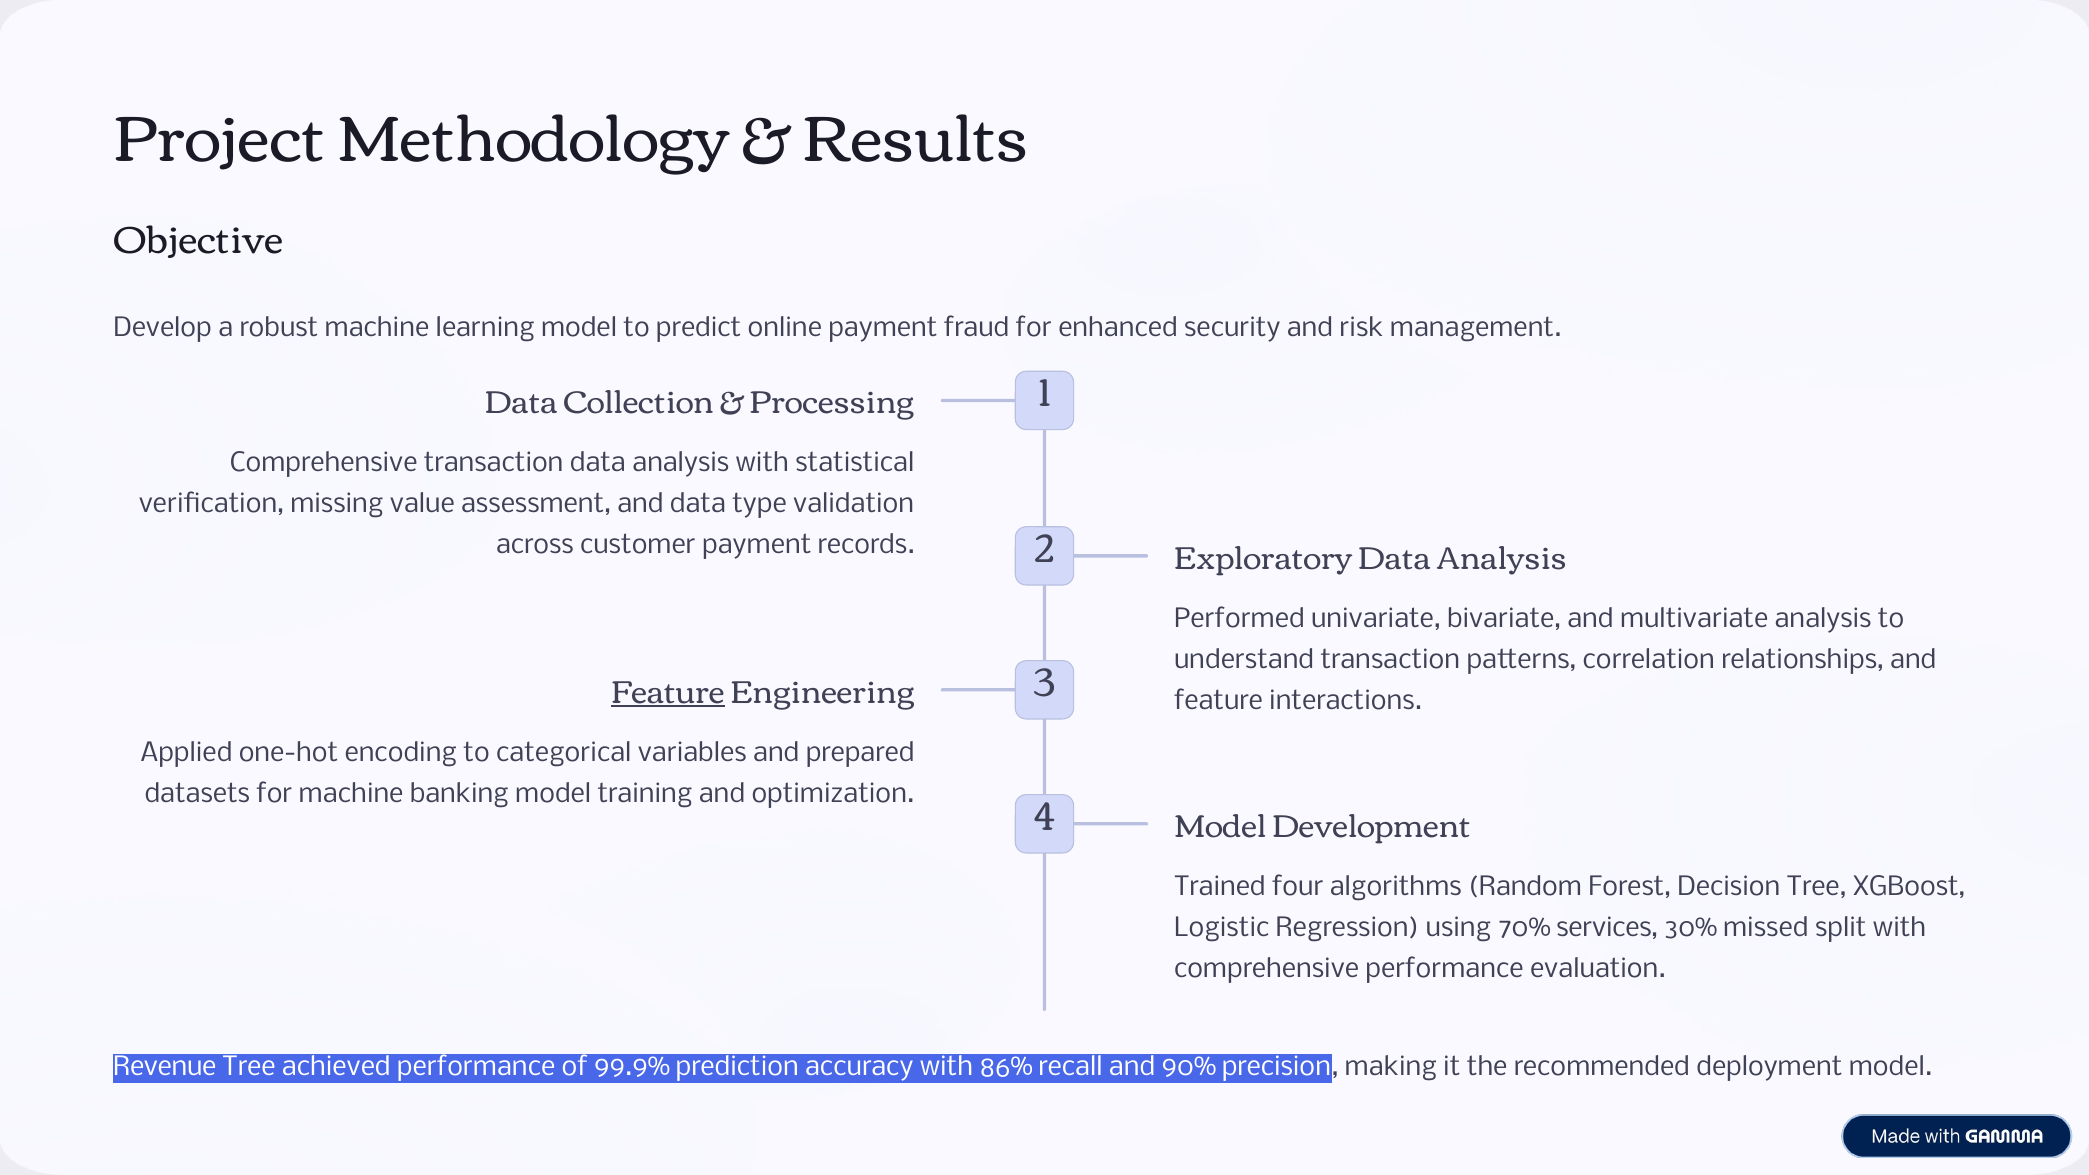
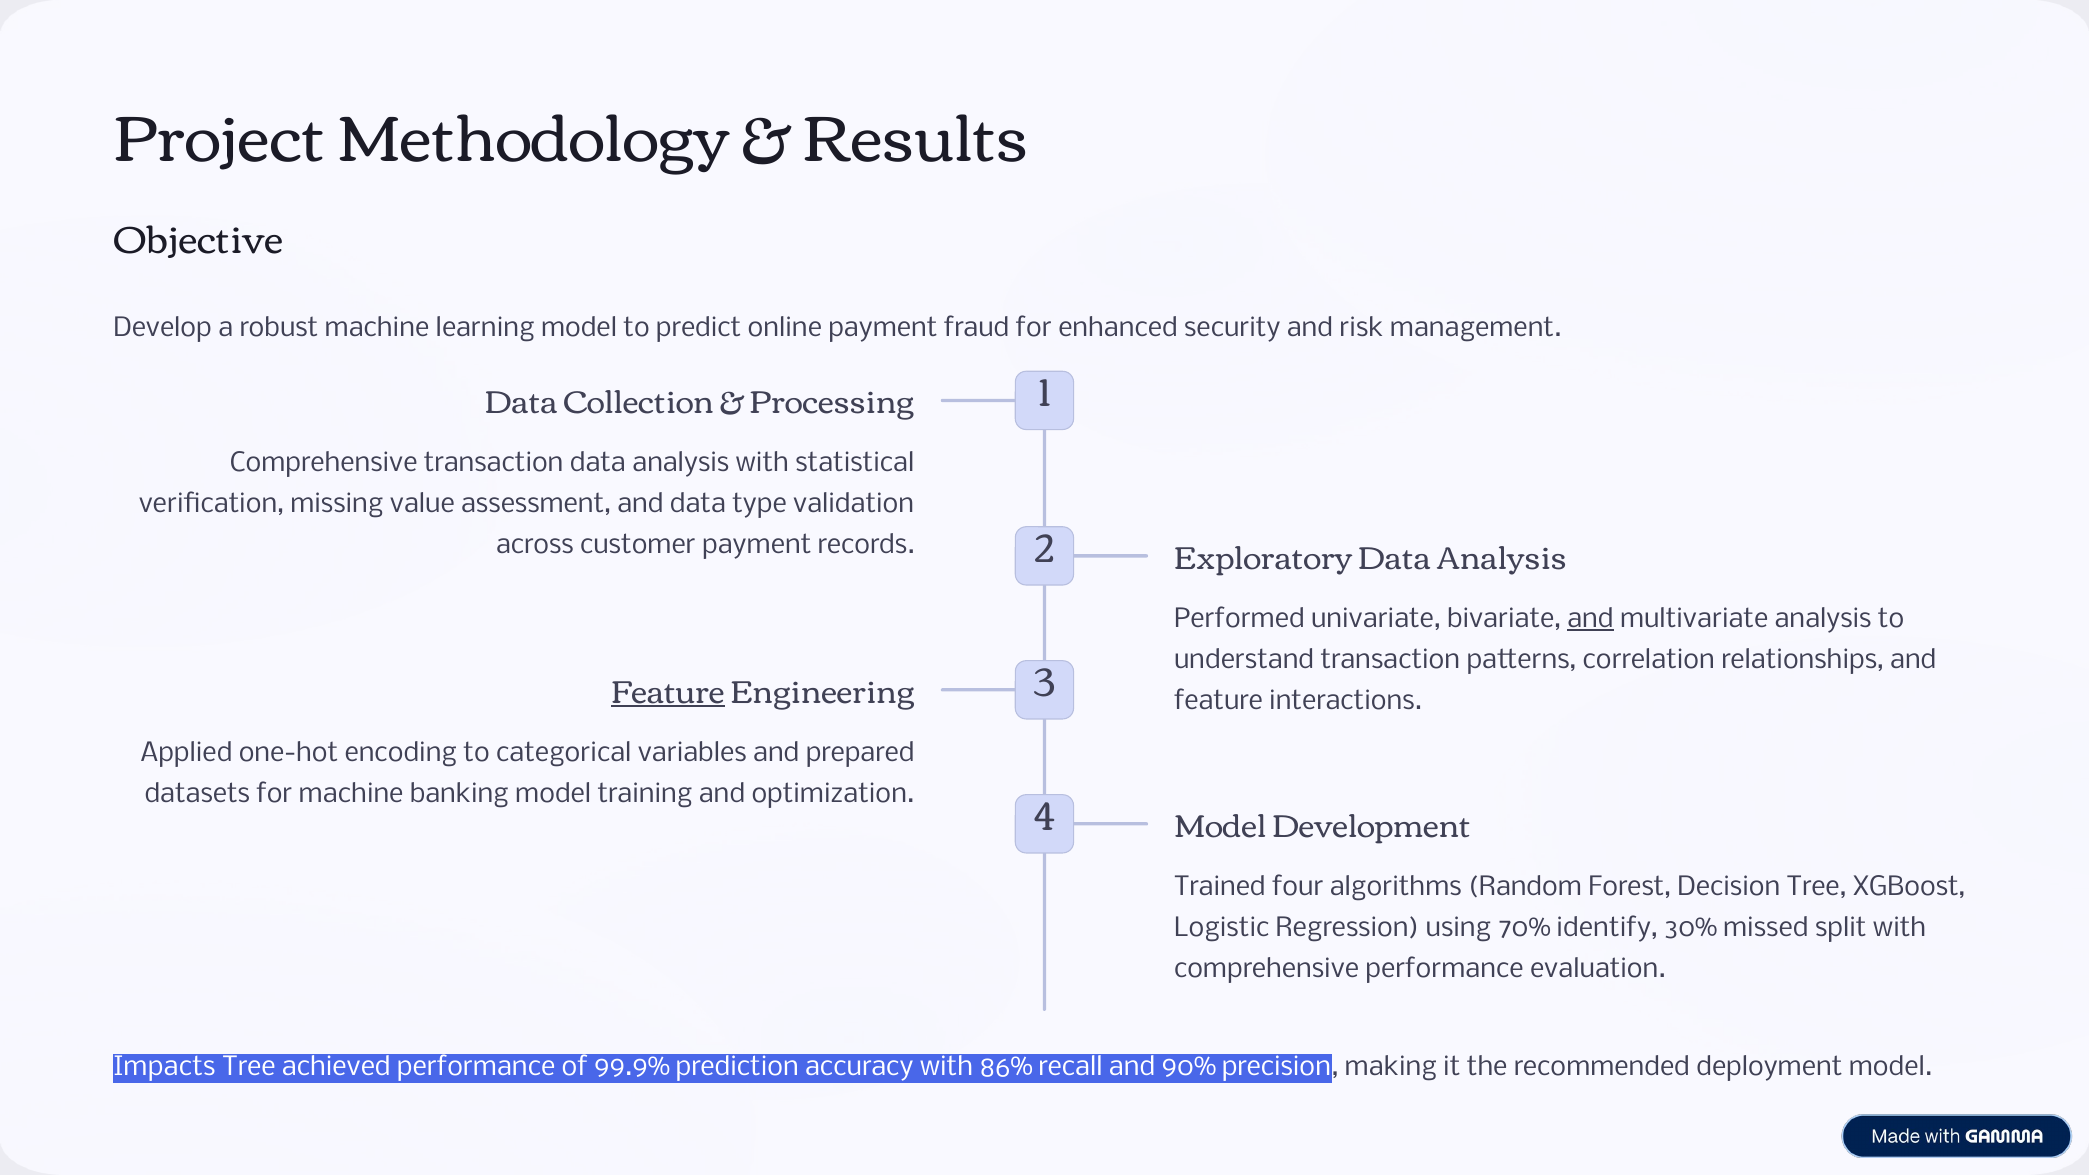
and underline: none -> present (1590, 619)
services: services -> identify (1607, 928)
Revenue: Revenue -> Impacts (165, 1067)
